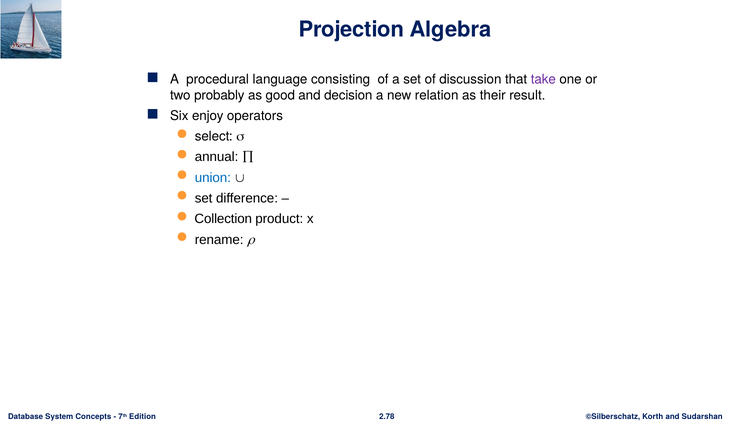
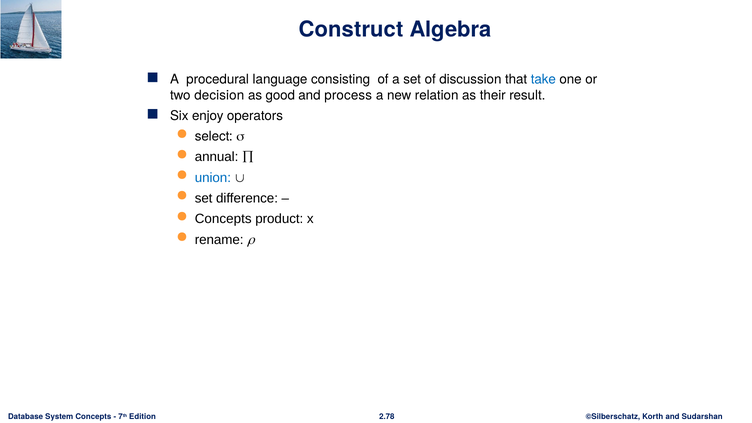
Projection: Projection -> Construct (351, 29)
take colour: purple -> blue (543, 79)
probably: probably -> decision (219, 95)
decision: decision -> process (348, 95)
Collection: Collection -> Concepts (223, 219)
